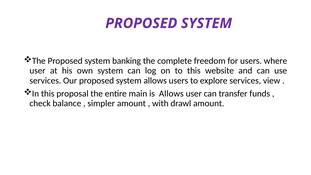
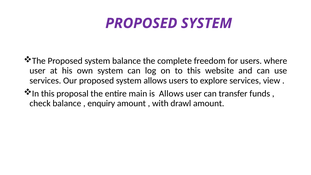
system banking: banking -> balance (127, 61)
simpler: simpler -> enquiry (101, 103)
